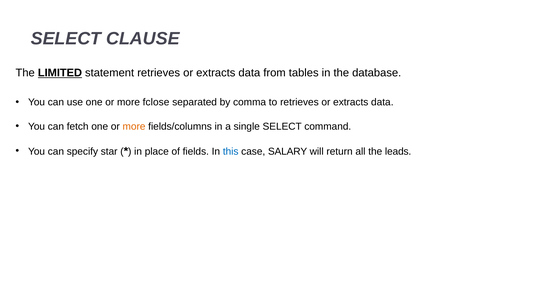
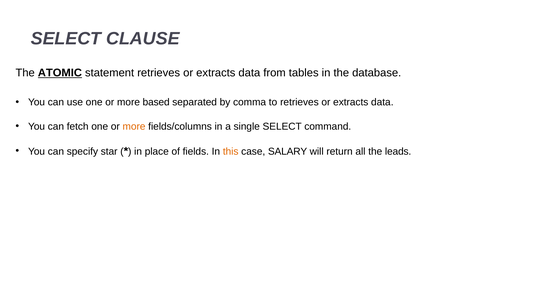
LIMITED: LIMITED -> ATOMIC (60, 73)
fclose: fclose -> based (156, 102)
this colour: blue -> orange (231, 152)
